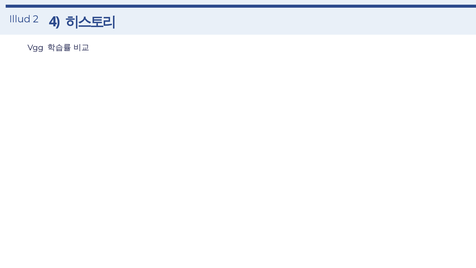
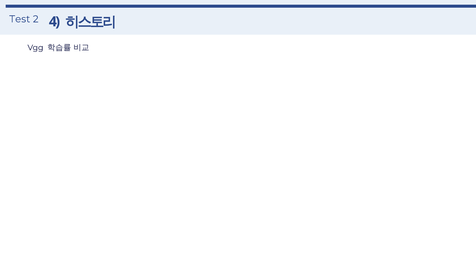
Illud: Illud -> Test (20, 19)
